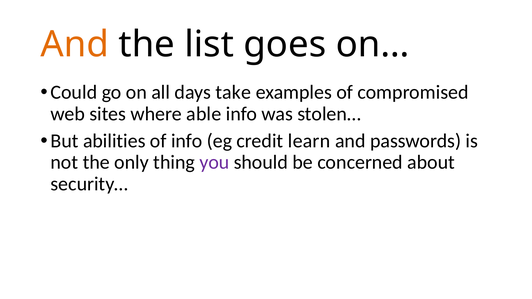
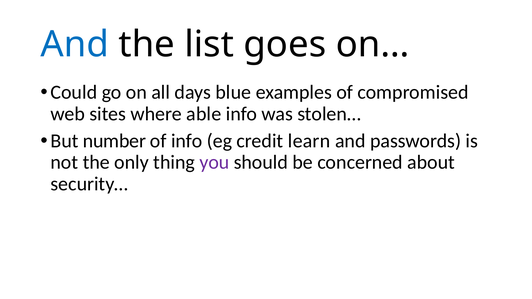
And colour: orange -> blue (75, 45)
take: take -> blue (233, 92)
abilities: abilities -> number (114, 141)
